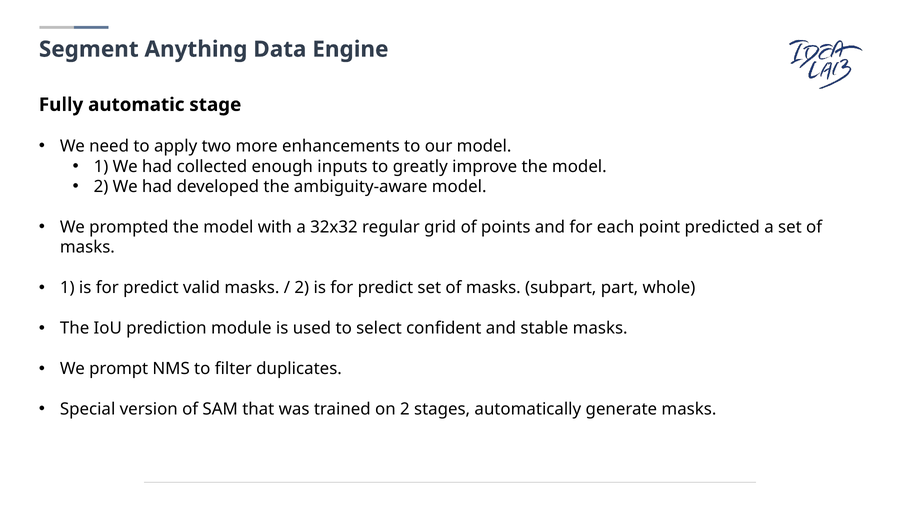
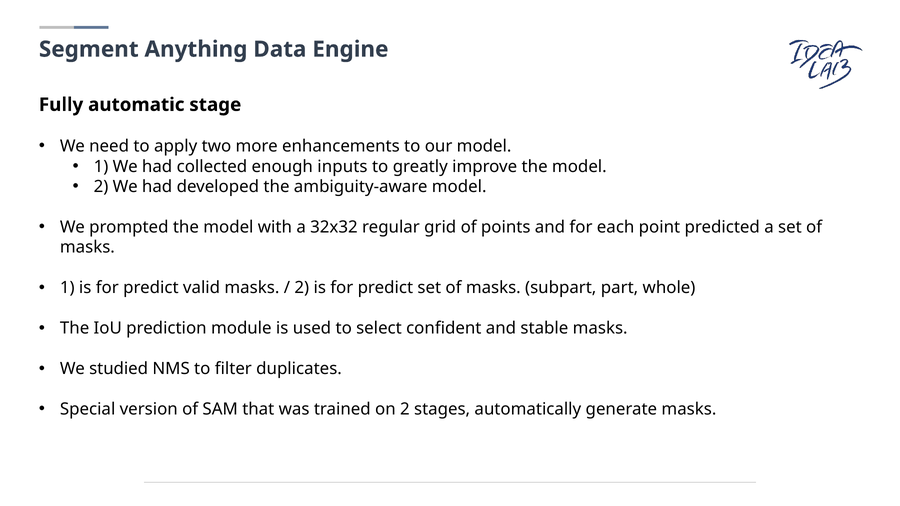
prompt: prompt -> studied (119, 369)
